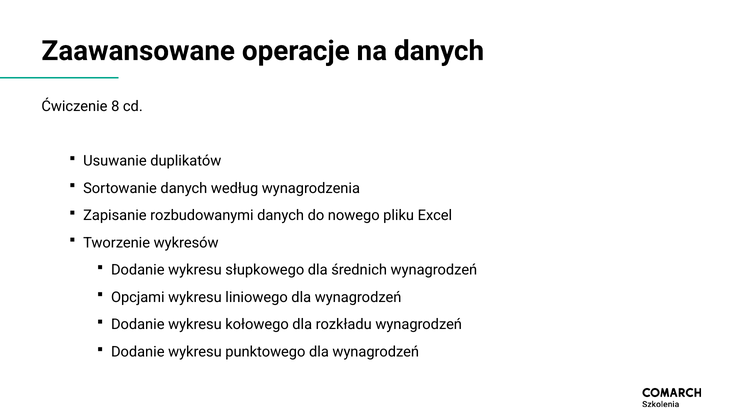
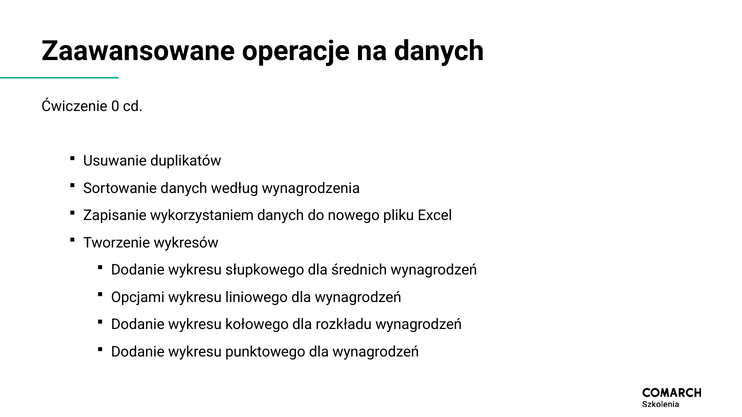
8: 8 -> 0 (115, 106)
rozbudowanymi: rozbudowanymi -> wykorzystaniem (202, 216)
